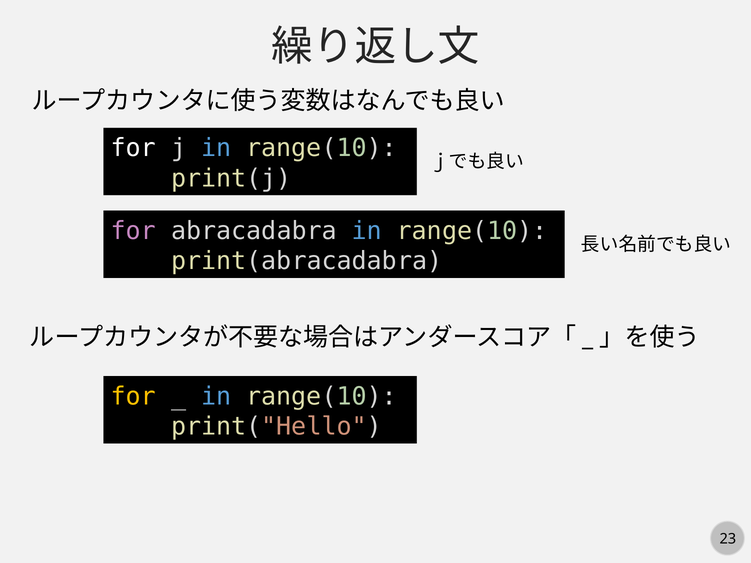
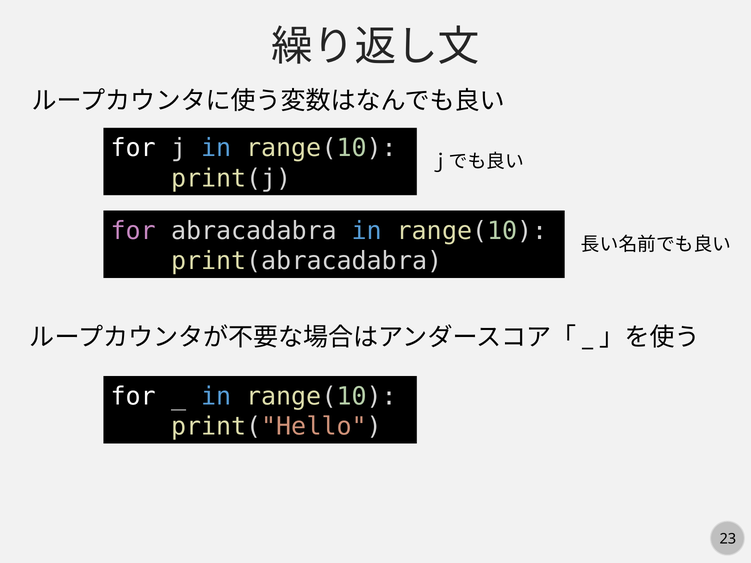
for colour: yellow -> white (133, 397)
